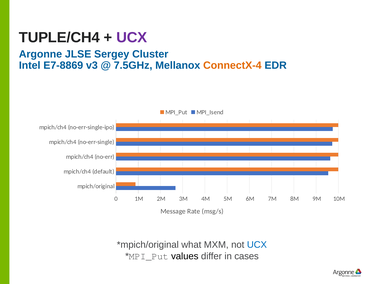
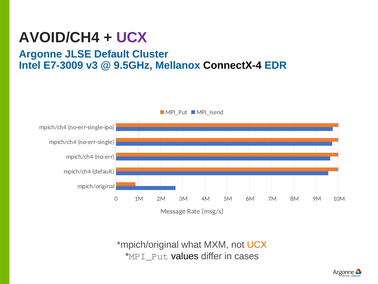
TUPLE/CH4: TUPLE/CH4 -> AVOID/CH4 (59, 37)
JLSE Sergey: Sergey -> Default (112, 54)
E7-8869: E7-8869 -> E7-3009 (63, 65)
7.5GHz: 7.5GHz -> 9.5GHz (133, 65)
ConnectX-4 colour: orange -> black (232, 65)
UCX colour: blue -> orange (257, 244)
